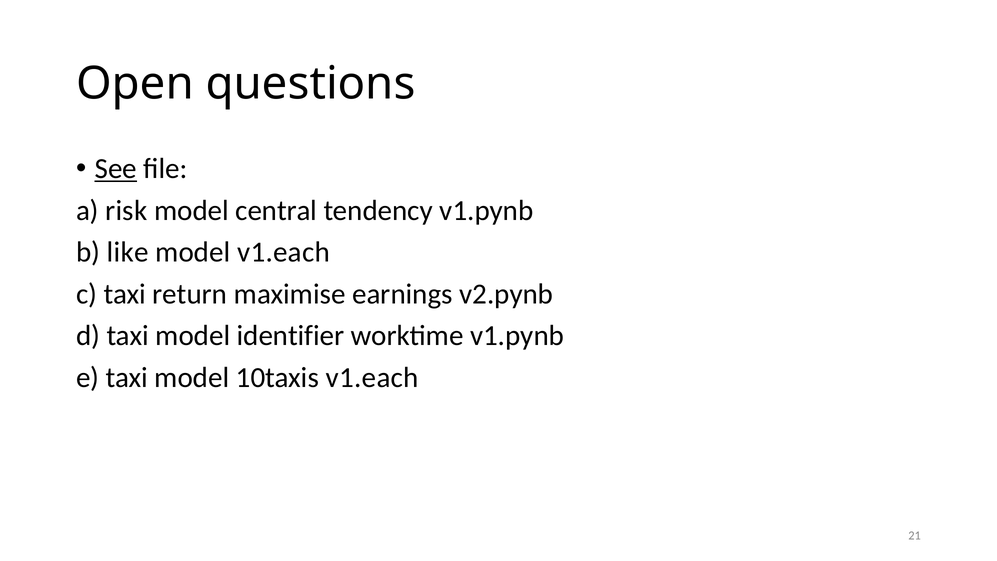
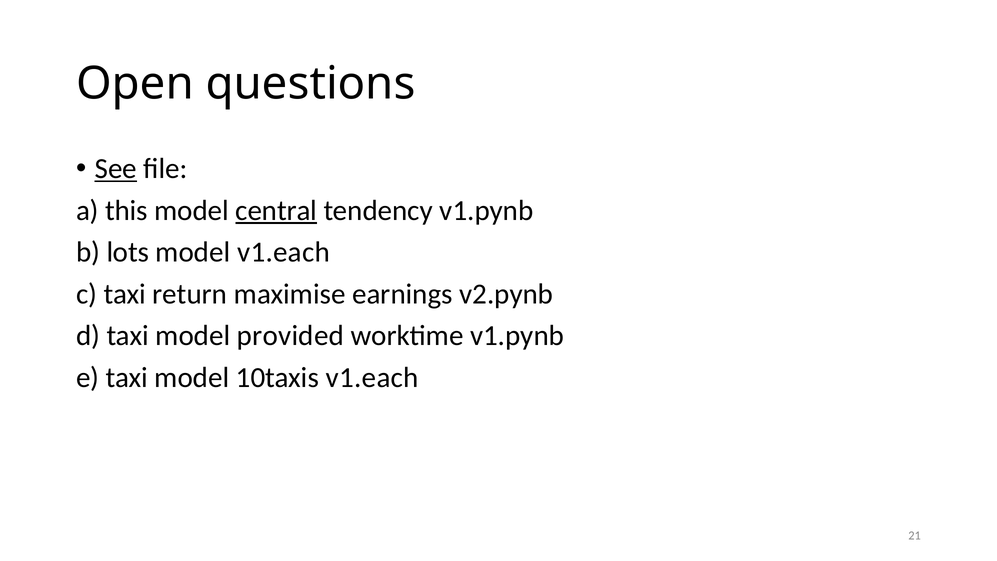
risk: risk -> this (126, 210)
central underline: none -> present (276, 210)
like: like -> lots (128, 252)
identifier: identifier -> provided (290, 336)
